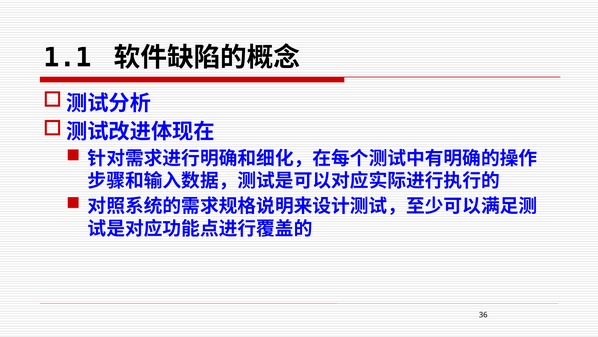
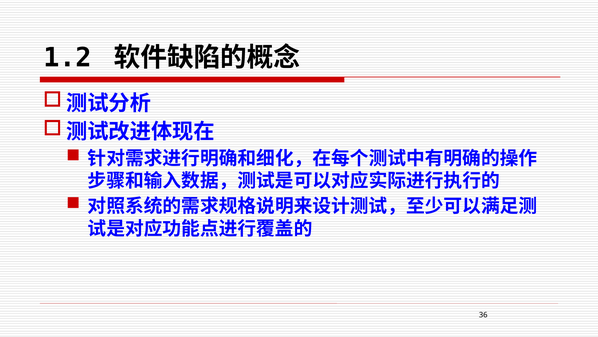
1.1: 1.1 -> 1.2 (68, 58)
